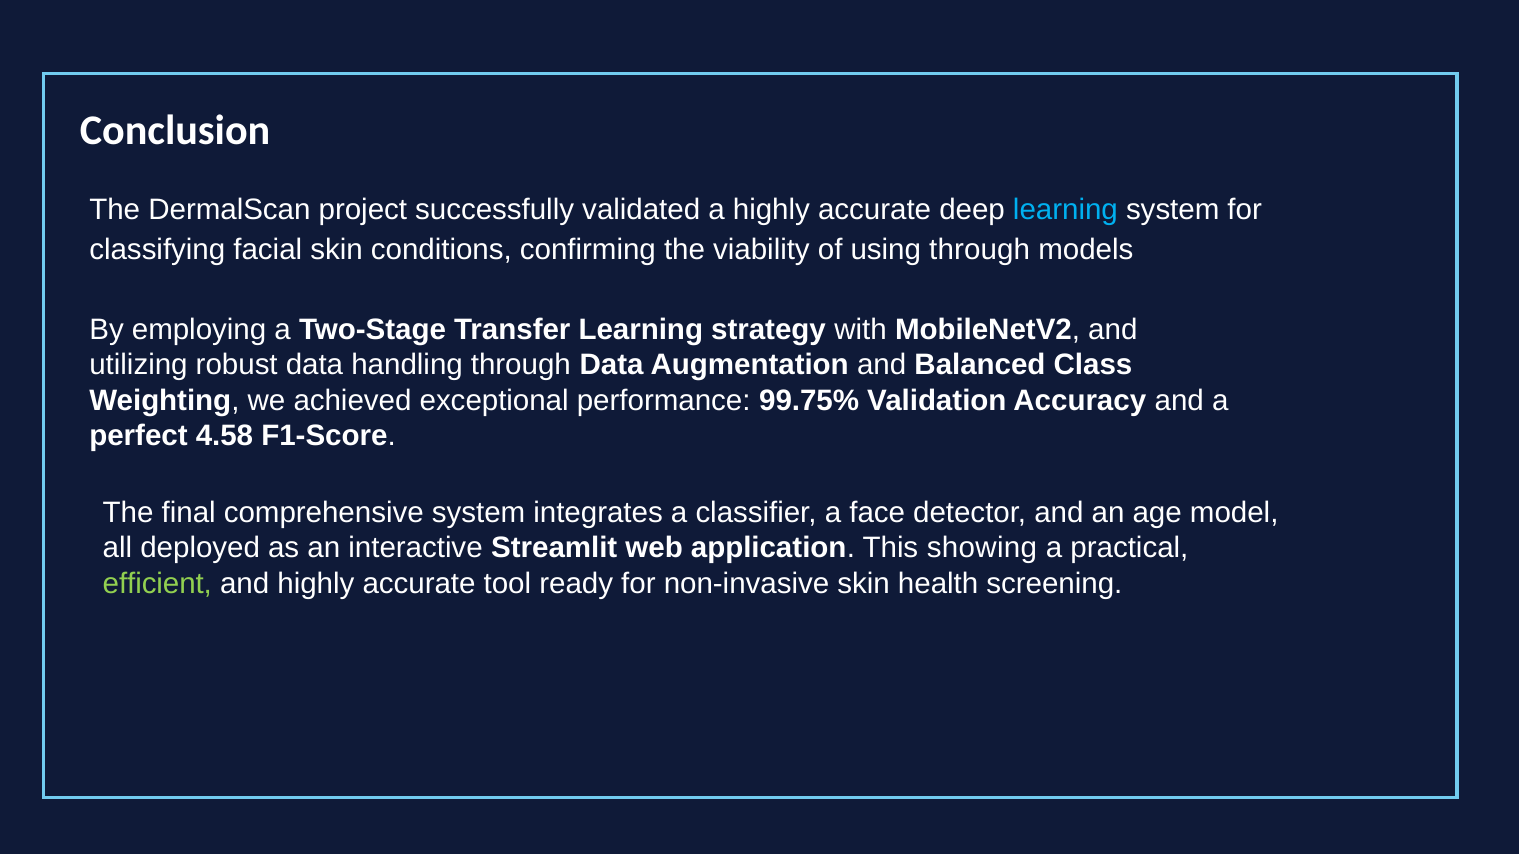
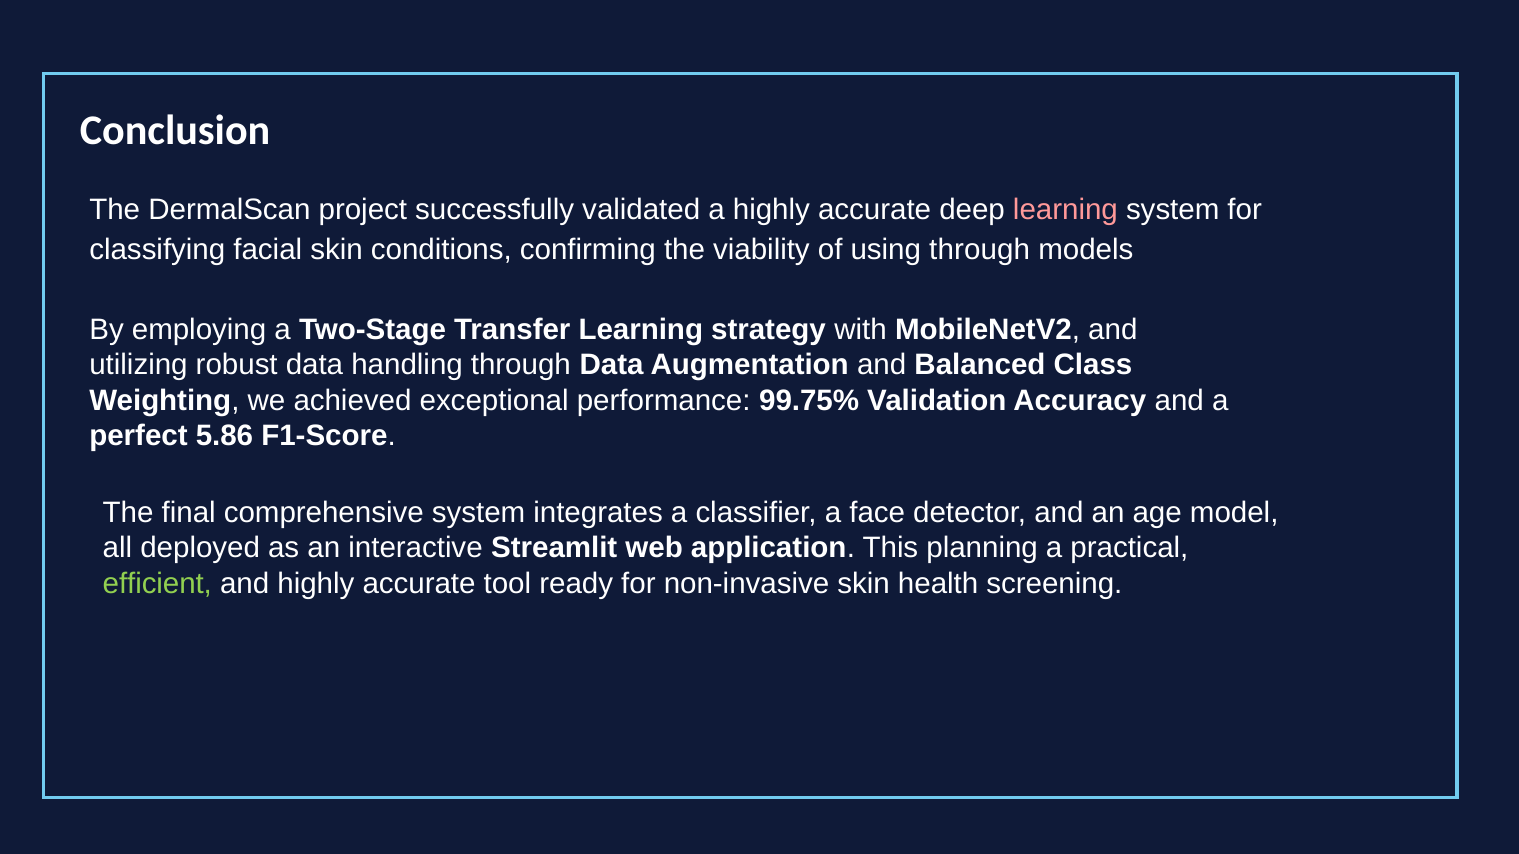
learning colour: light blue -> pink (1065, 210)
4.58: 4.58 -> 5.86 (224, 436)
showing: showing -> planning (982, 548)
